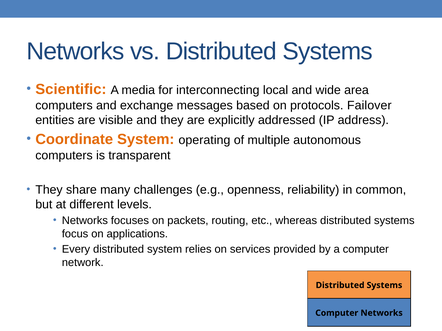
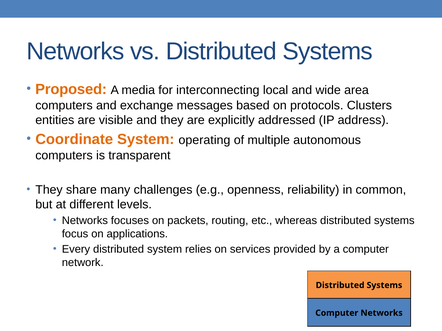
Scientific: Scientific -> Proposed (71, 89)
Failover: Failover -> Clusters (369, 105)
